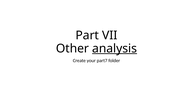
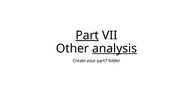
Part underline: none -> present (87, 35)
